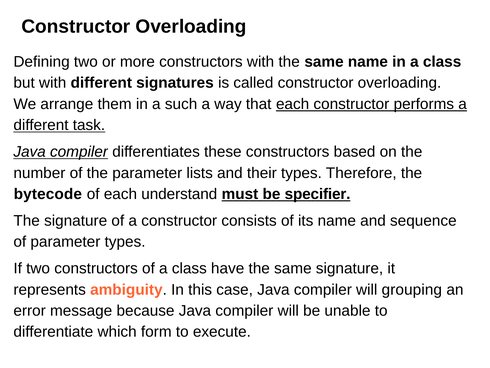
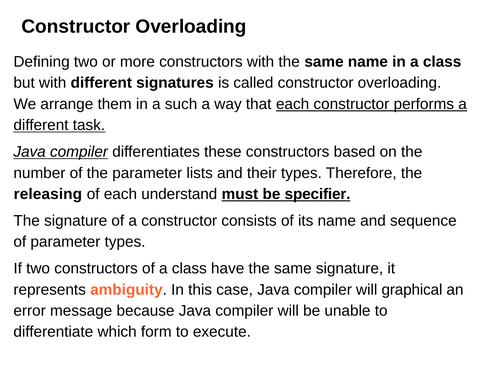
bytecode: bytecode -> releasing (48, 194)
grouping: grouping -> graphical (412, 289)
